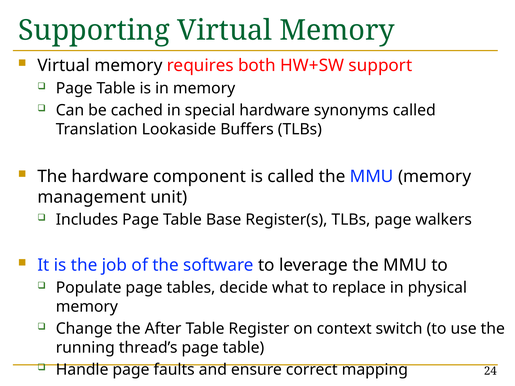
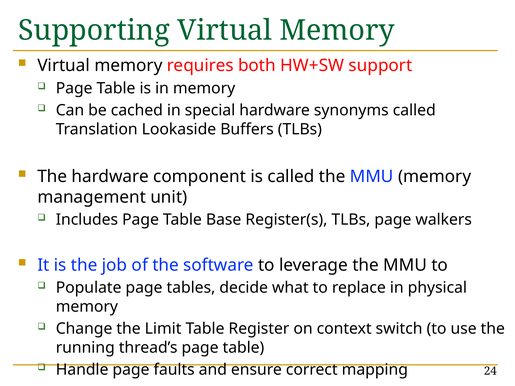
After: After -> Limit (163, 329)
